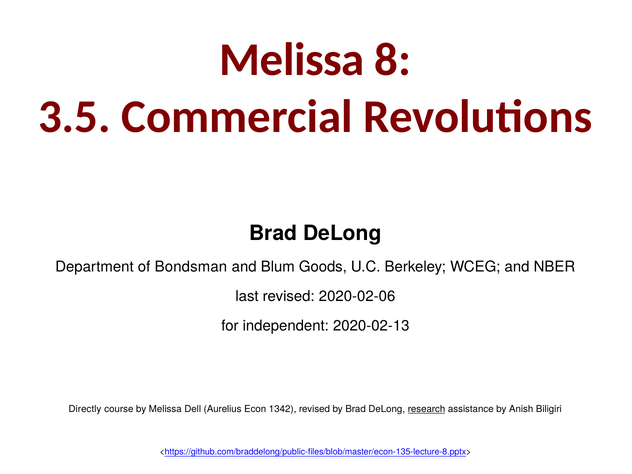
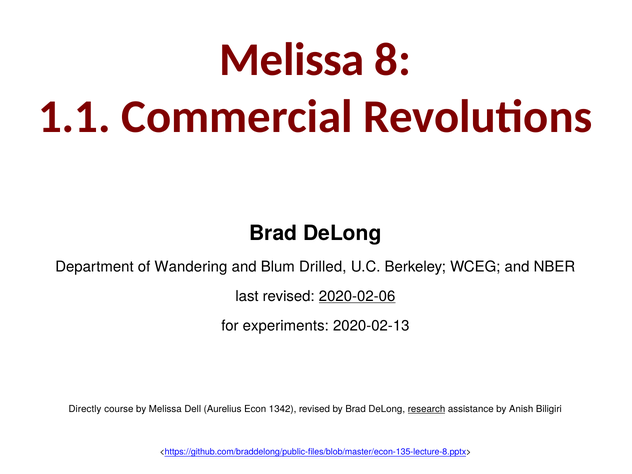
3.5: 3.5 -> 1.1 (74, 117)
Bondsman: Bondsman -> Wandering (191, 267)
Goods: Goods -> Drilled (323, 267)
2020-02-06 underline: none -> present (357, 296)
independent: independent -> experiments (286, 326)
